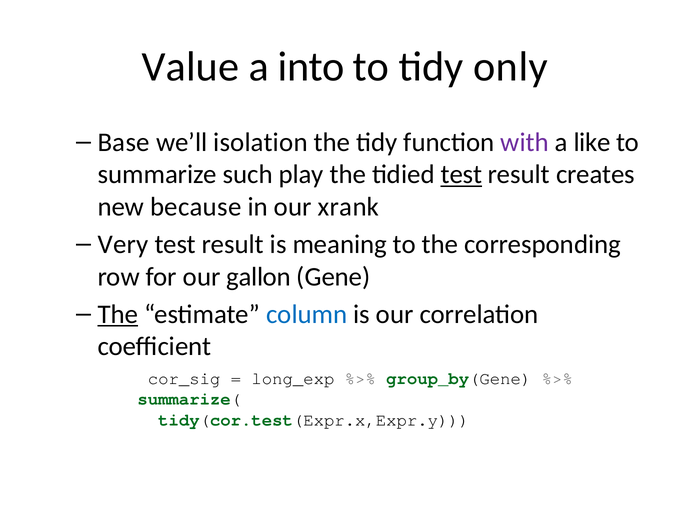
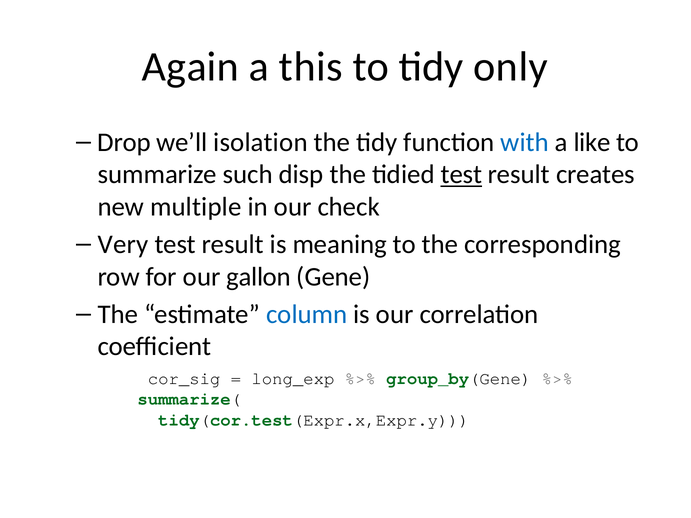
Value: Value -> Again (190, 67)
into: into -> this (311, 67)
Base: Base -> Drop (124, 142)
with colour: purple -> blue (525, 142)
play: play -> disp (301, 175)
because: because -> multiple (196, 207)
xrank: xrank -> check (349, 207)
The underline: present -> none (118, 314)
